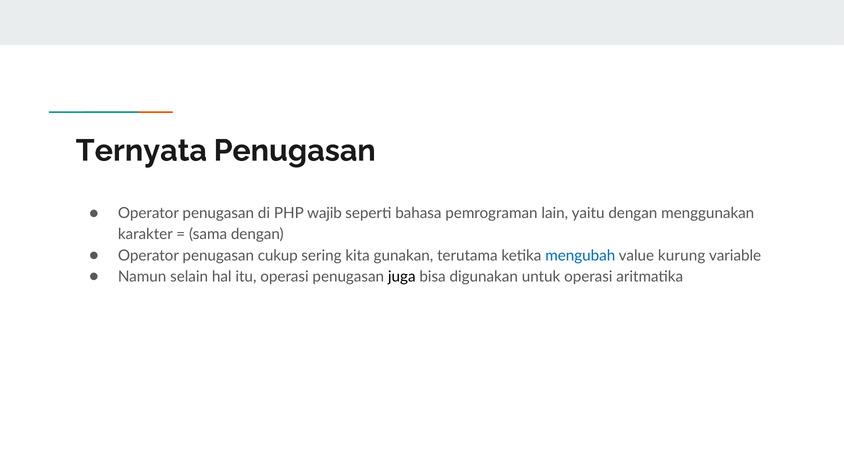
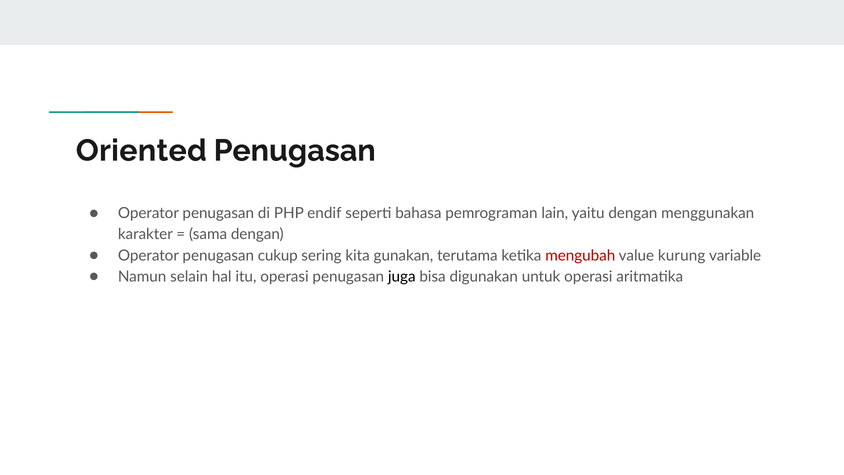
Ternyata: Ternyata -> Oriented (141, 151)
wajib: wajib -> endif (324, 213)
mengubah colour: blue -> red (580, 255)
